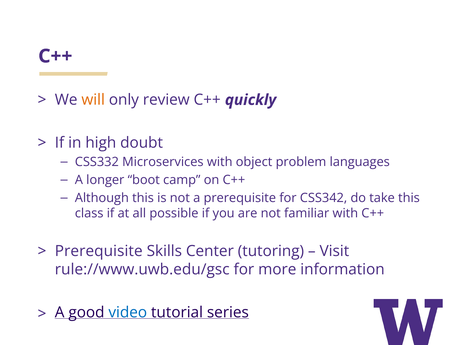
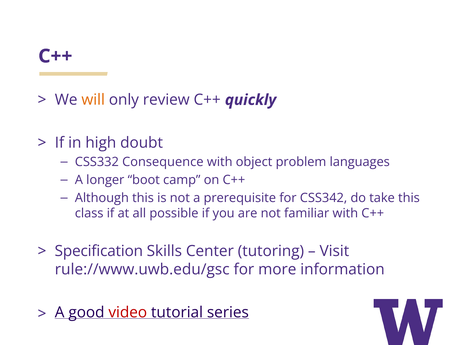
Microservices: Microservices -> Consequence (163, 162)
Prerequisite: Prerequisite -> Specification (99, 251)
video colour: blue -> red (128, 312)
